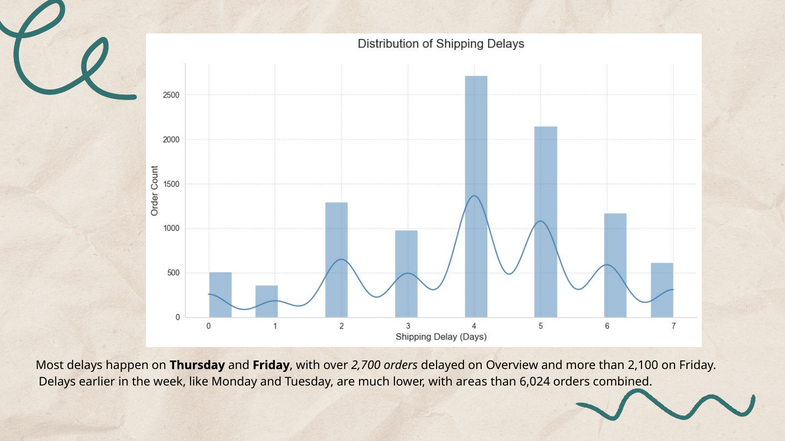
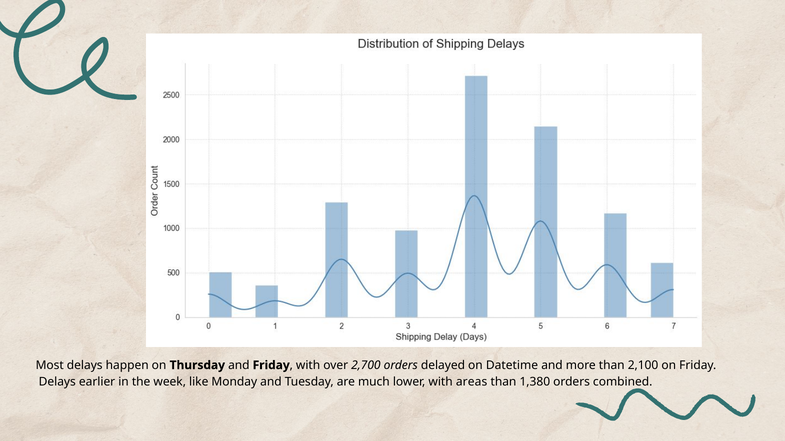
Overview: Overview -> Datetime (512, 366)
6,024: 6,024 -> 1,380 (535, 382)
